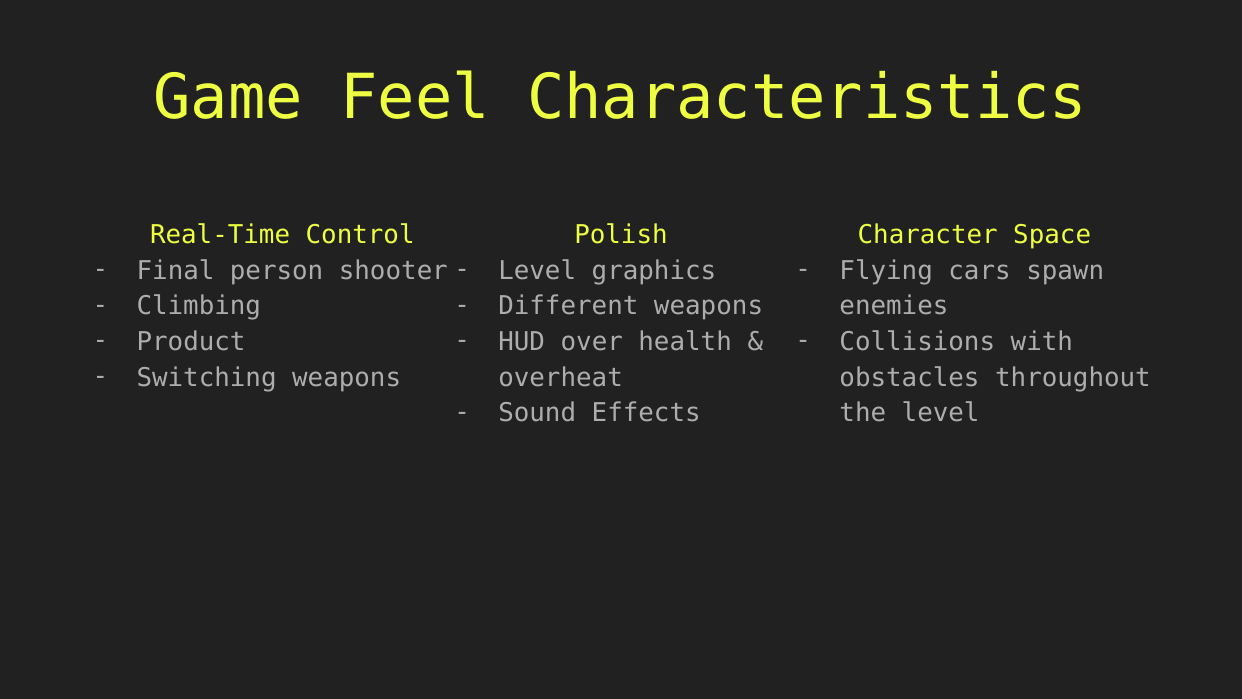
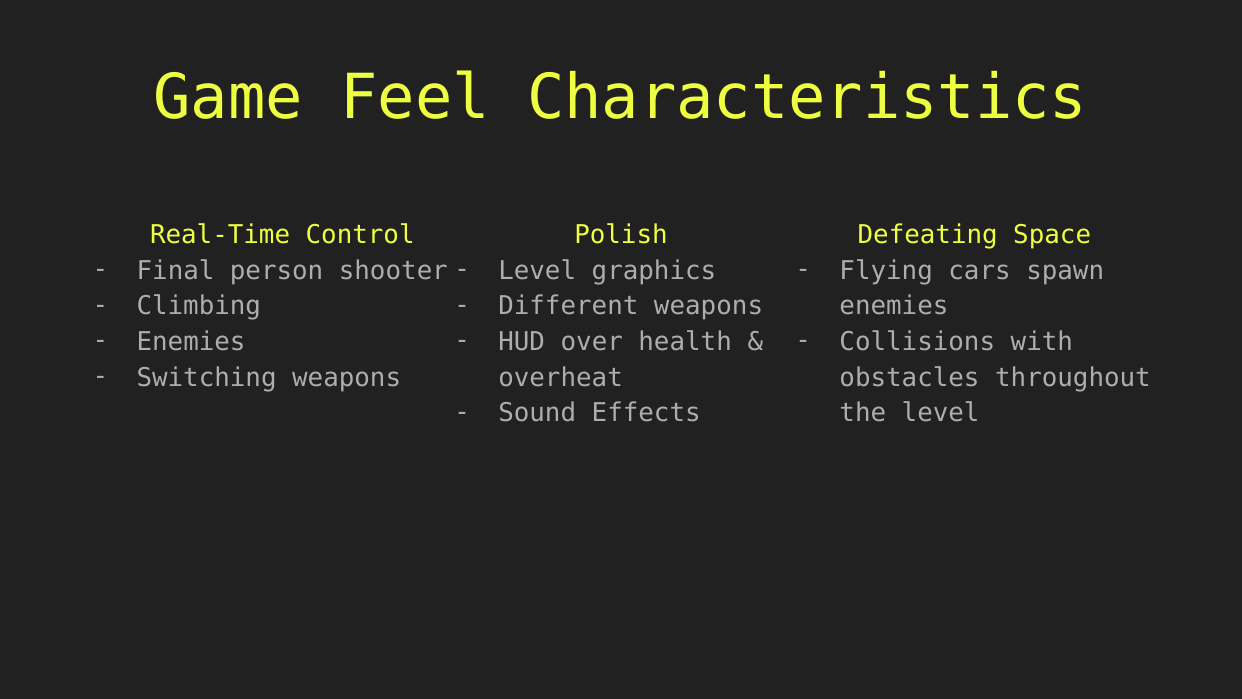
Character: Character -> Defeating (928, 235)
Product: Product -> Enemies (191, 342)
